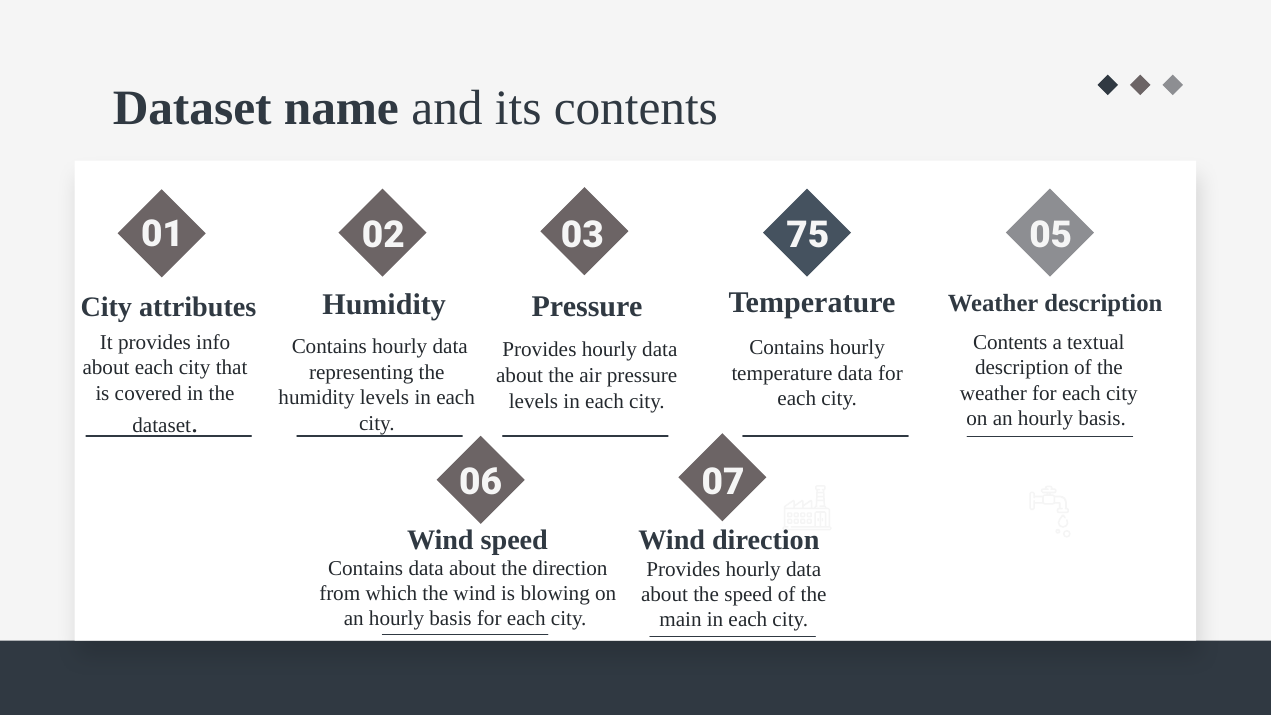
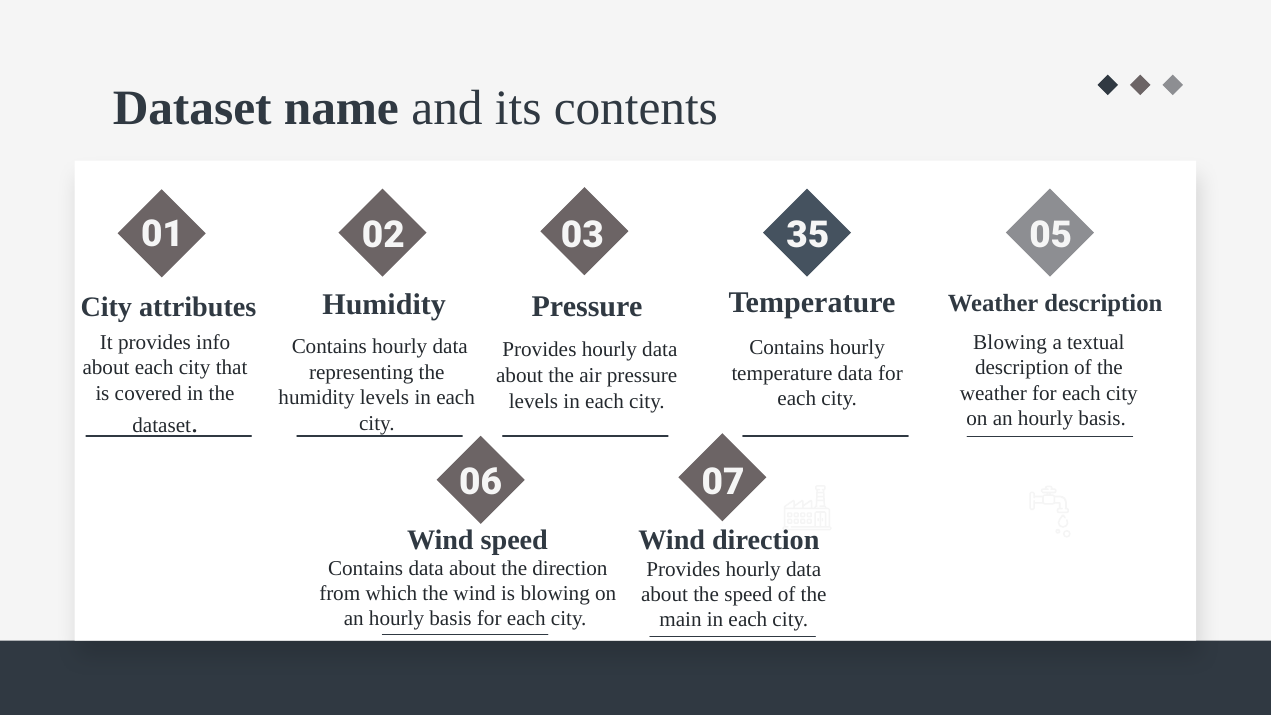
75: 75 -> 35 (808, 235)
Contents: Contents -> Blowing (1010, 342)
